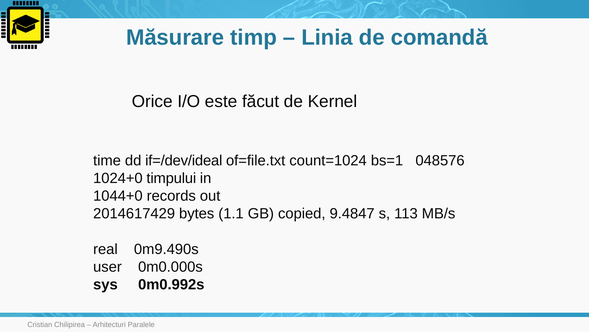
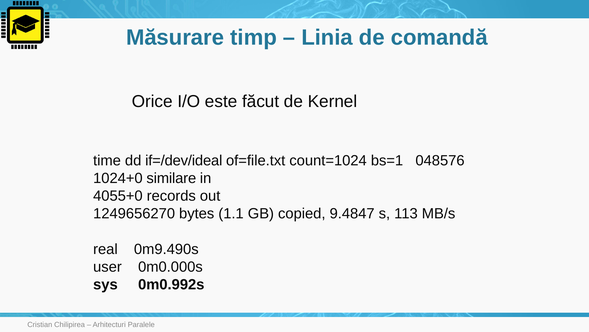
timpului: timpului -> similare (171, 178)
1044+0: 1044+0 -> 4055+0 (118, 196)
2014617429: 2014617429 -> 1249656270 (134, 213)
